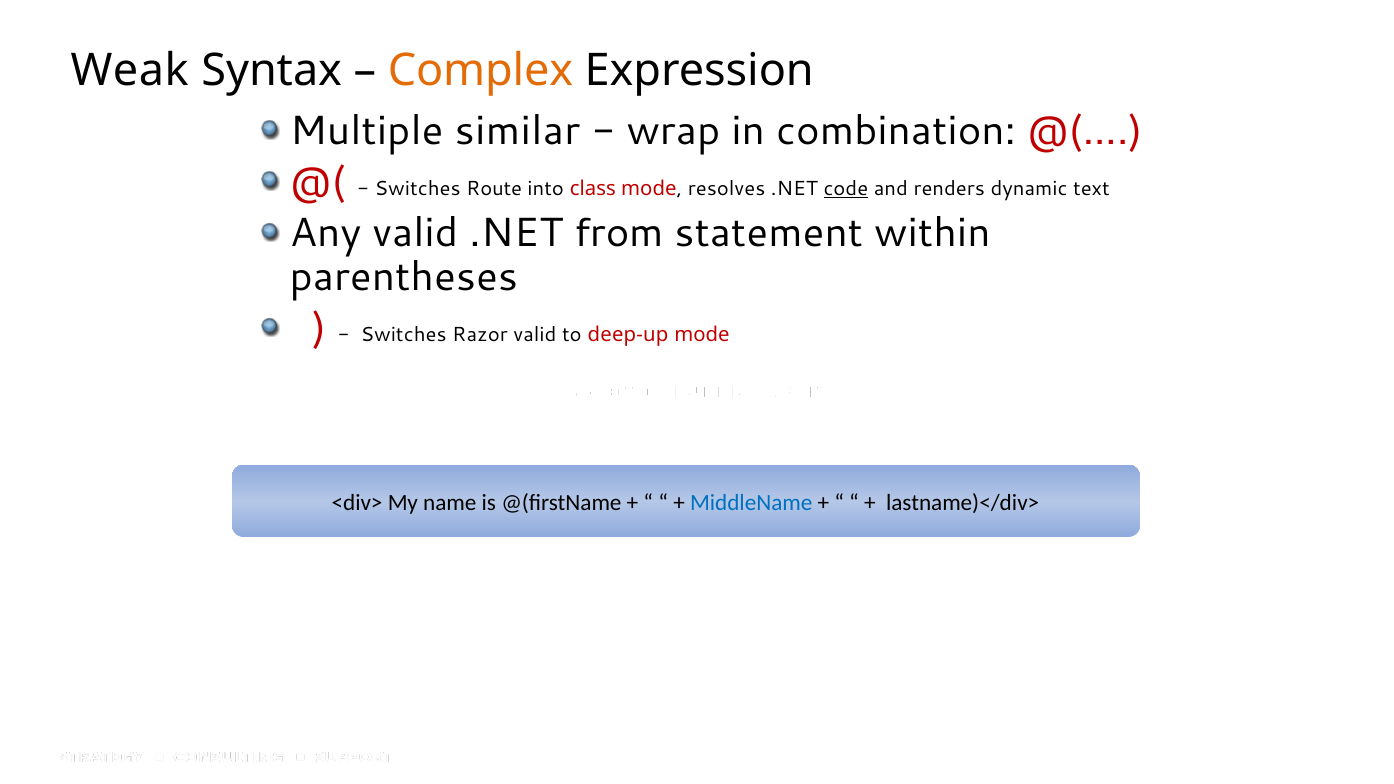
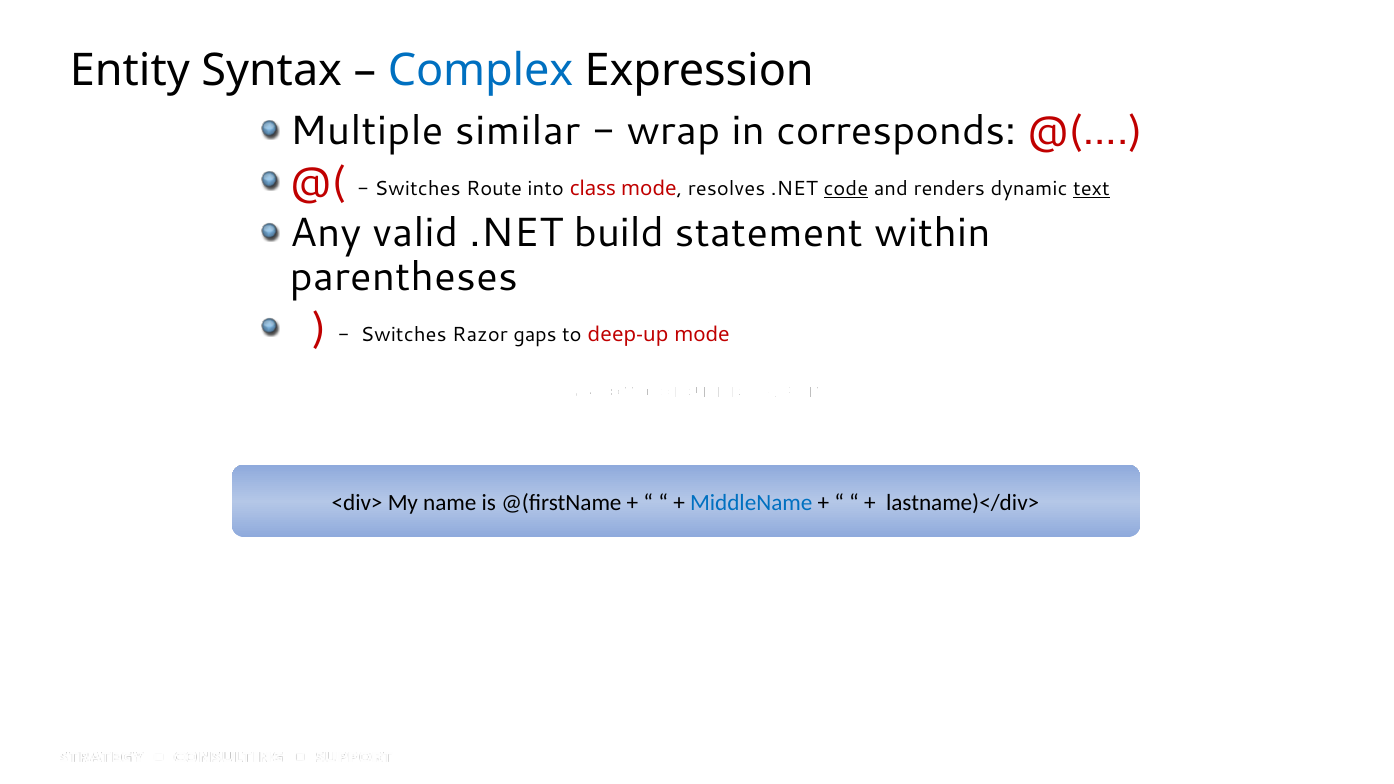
Weak: Weak -> Entity (130, 70)
Complex colour: orange -> blue (481, 70)
combination: combination -> corresponds (896, 131)
text underline: none -> present (1091, 189)
from: from -> build (619, 233)
Razor valid: valid -> gaps (535, 335)
